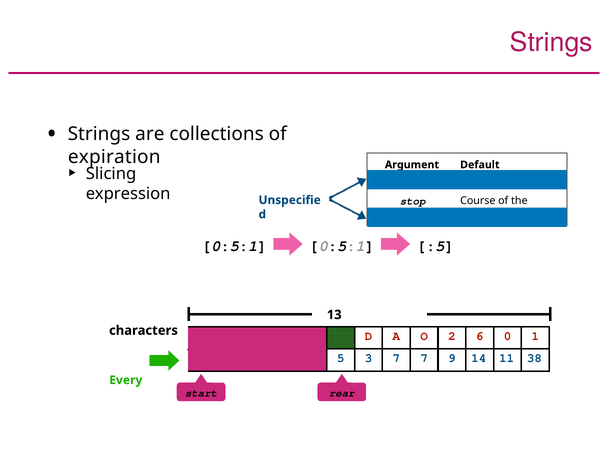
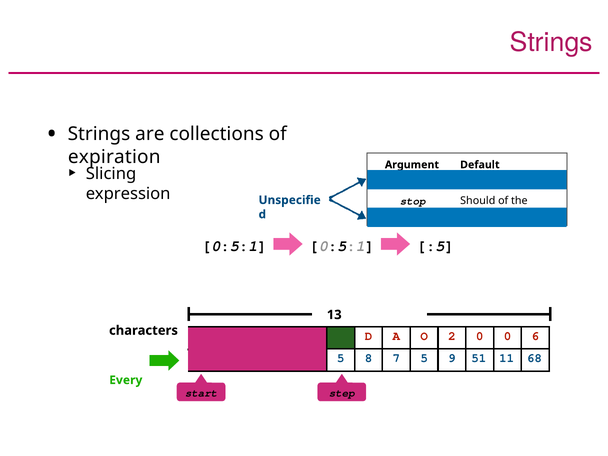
Course: Course -> Should (478, 200)
2 6: 6 -> 0 (480, 336)
1: 1 -> 6 (535, 336)
5 3: 3 -> 8 (369, 358)
7 7: 7 -> 5 (424, 358)
14: 14 -> 51 (479, 358)
38: 38 -> 68 (534, 358)
start rear: rear -> step (342, 393)
